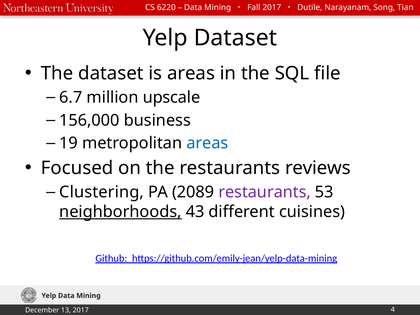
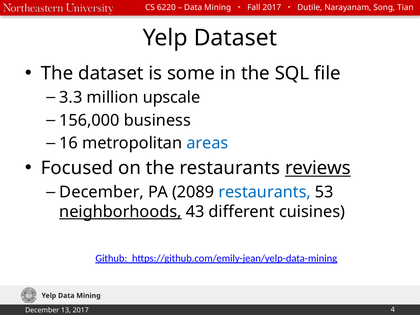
is areas: areas -> some (191, 73)
6.7: 6.7 -> 3.3 (71, 97)
19: 19 -> 16 (69, 143)
reviews underline: none -> present (318, 168)
Clustering: Clustering -> December (102, 192)
restaurants colour: purple -> blue (265, 192)
